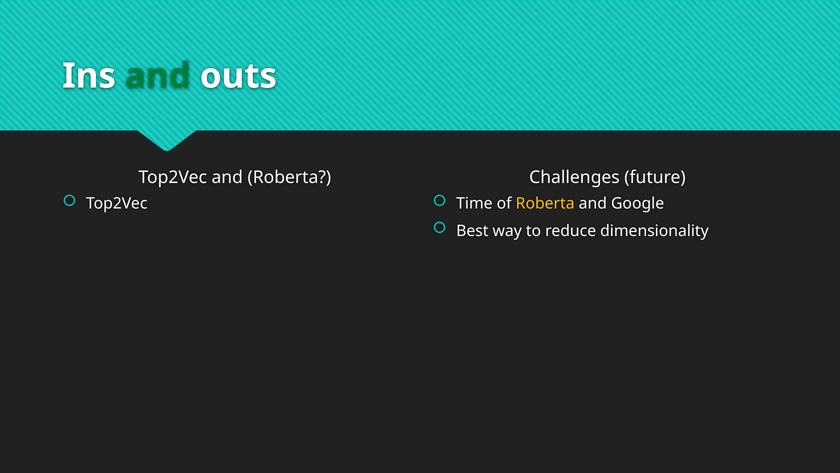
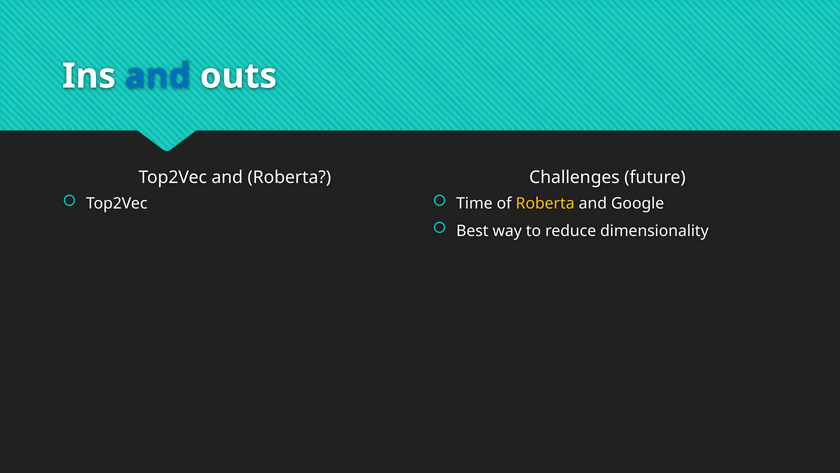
and colour: green -> blue (158, 76)
